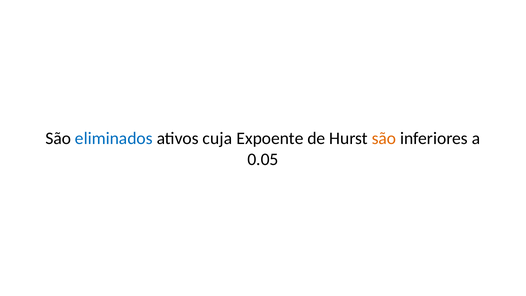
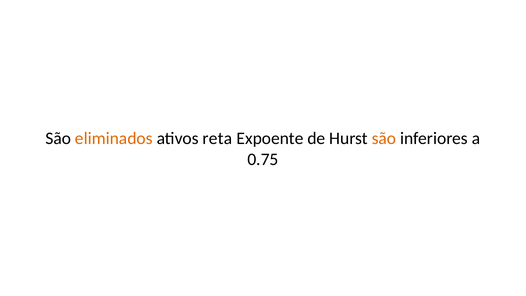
eliminados colour: blue -> orange (114, 138)
cuja: cuja -> reta (217, 138)
0.05: 0.05 -> 0.75 (263, 159)
